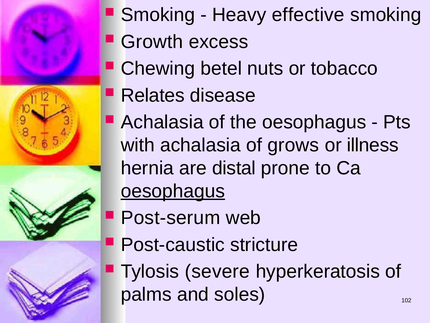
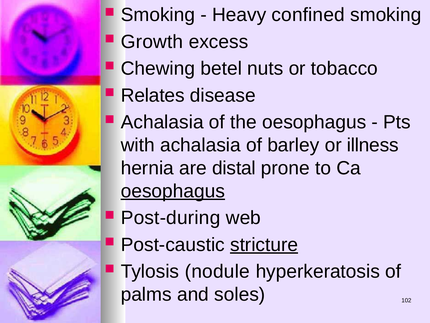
effective: effective -> confined (308, 15)
grows: grows -> barley (293, 145)
Post-serum: Post-serum -> Post-during (171, 218)
stricture underline: none -> present (264, 244)
severe: severe -> nodule (217, 271)
